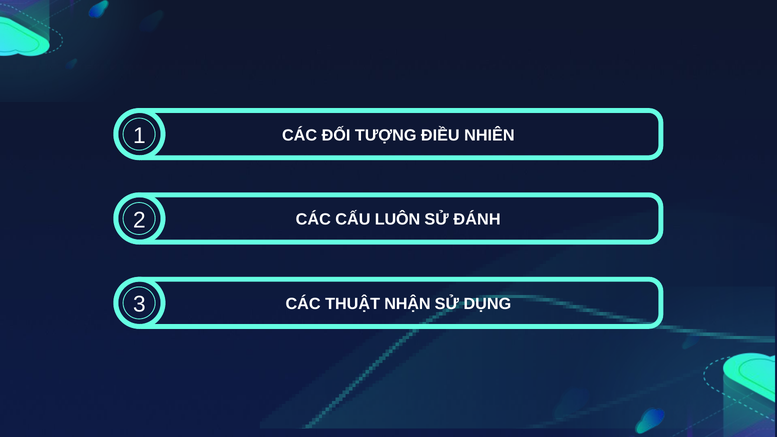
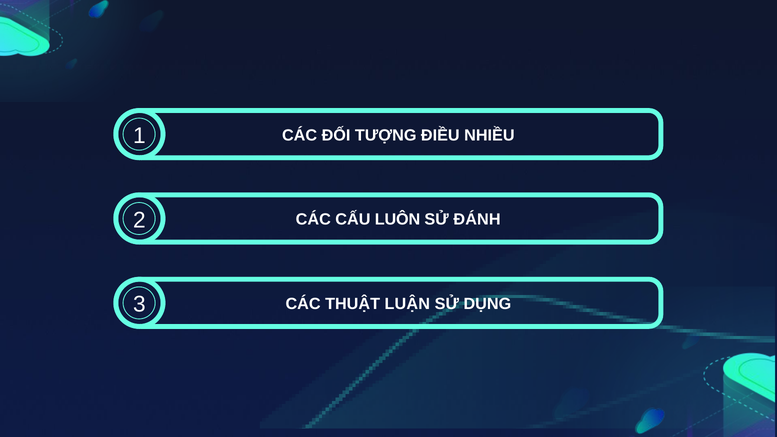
NHIÊN: NHIÊN -> NHIỀU (489, 135)
NHẬN: NHẬN -> LUẬN (407, 304)
